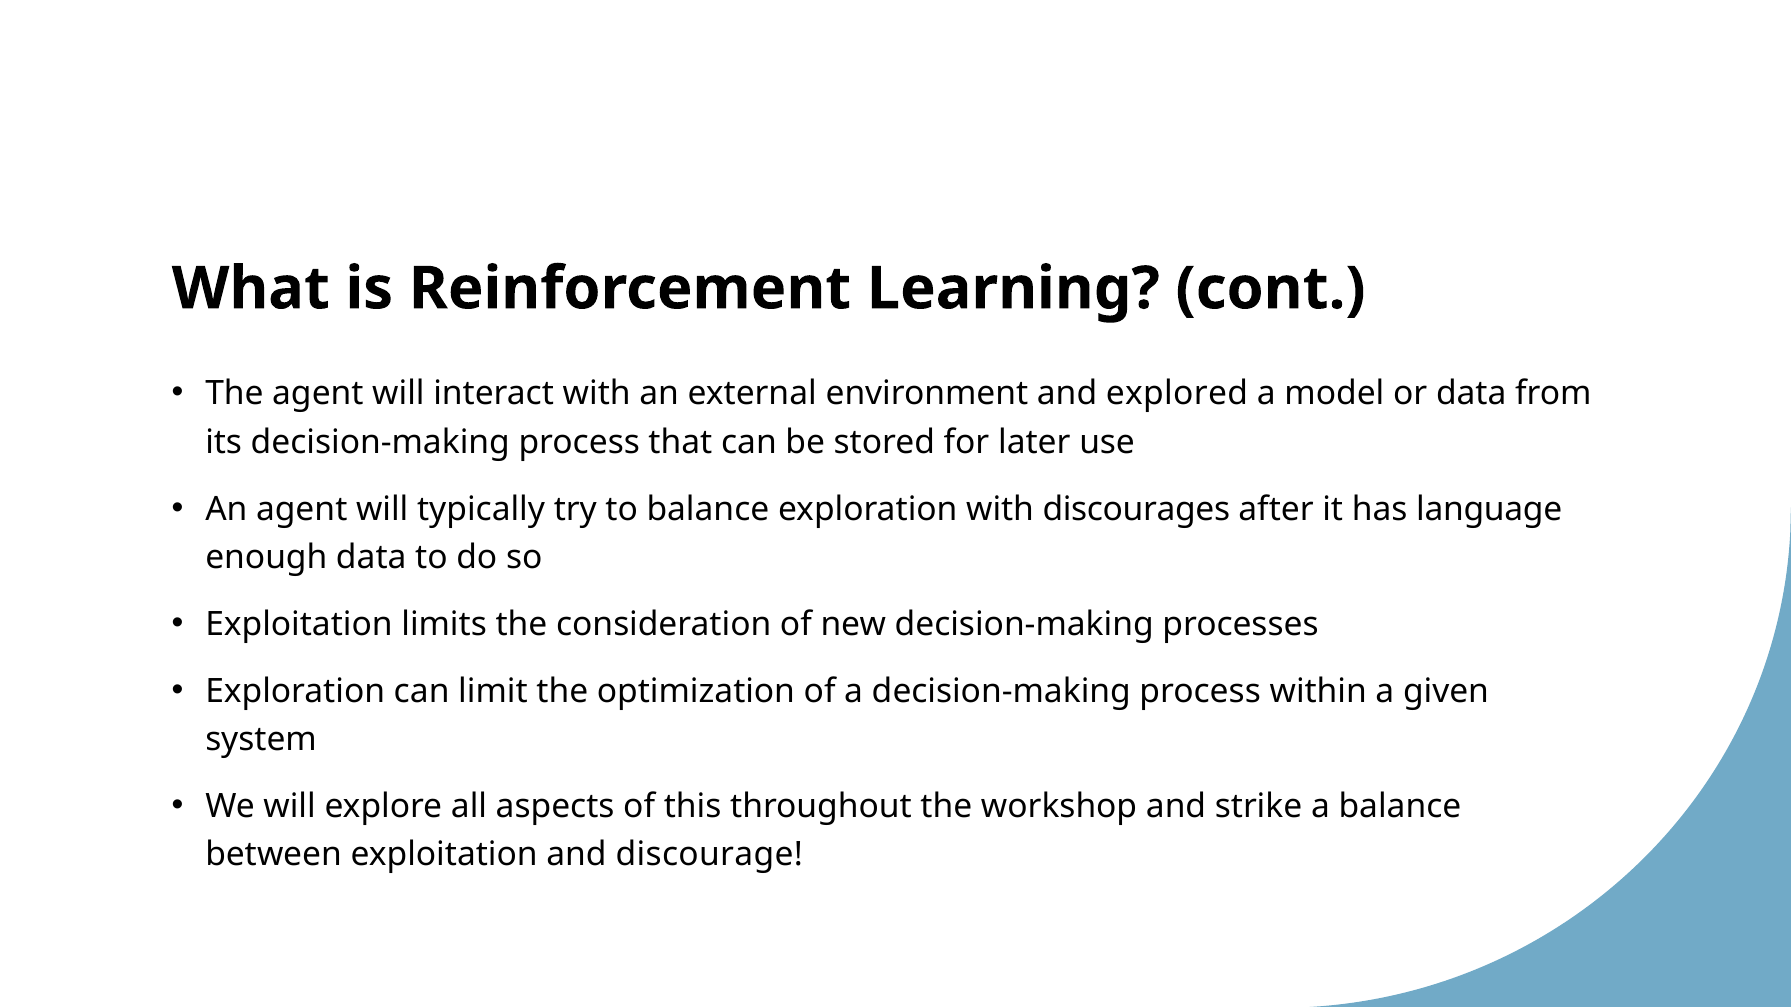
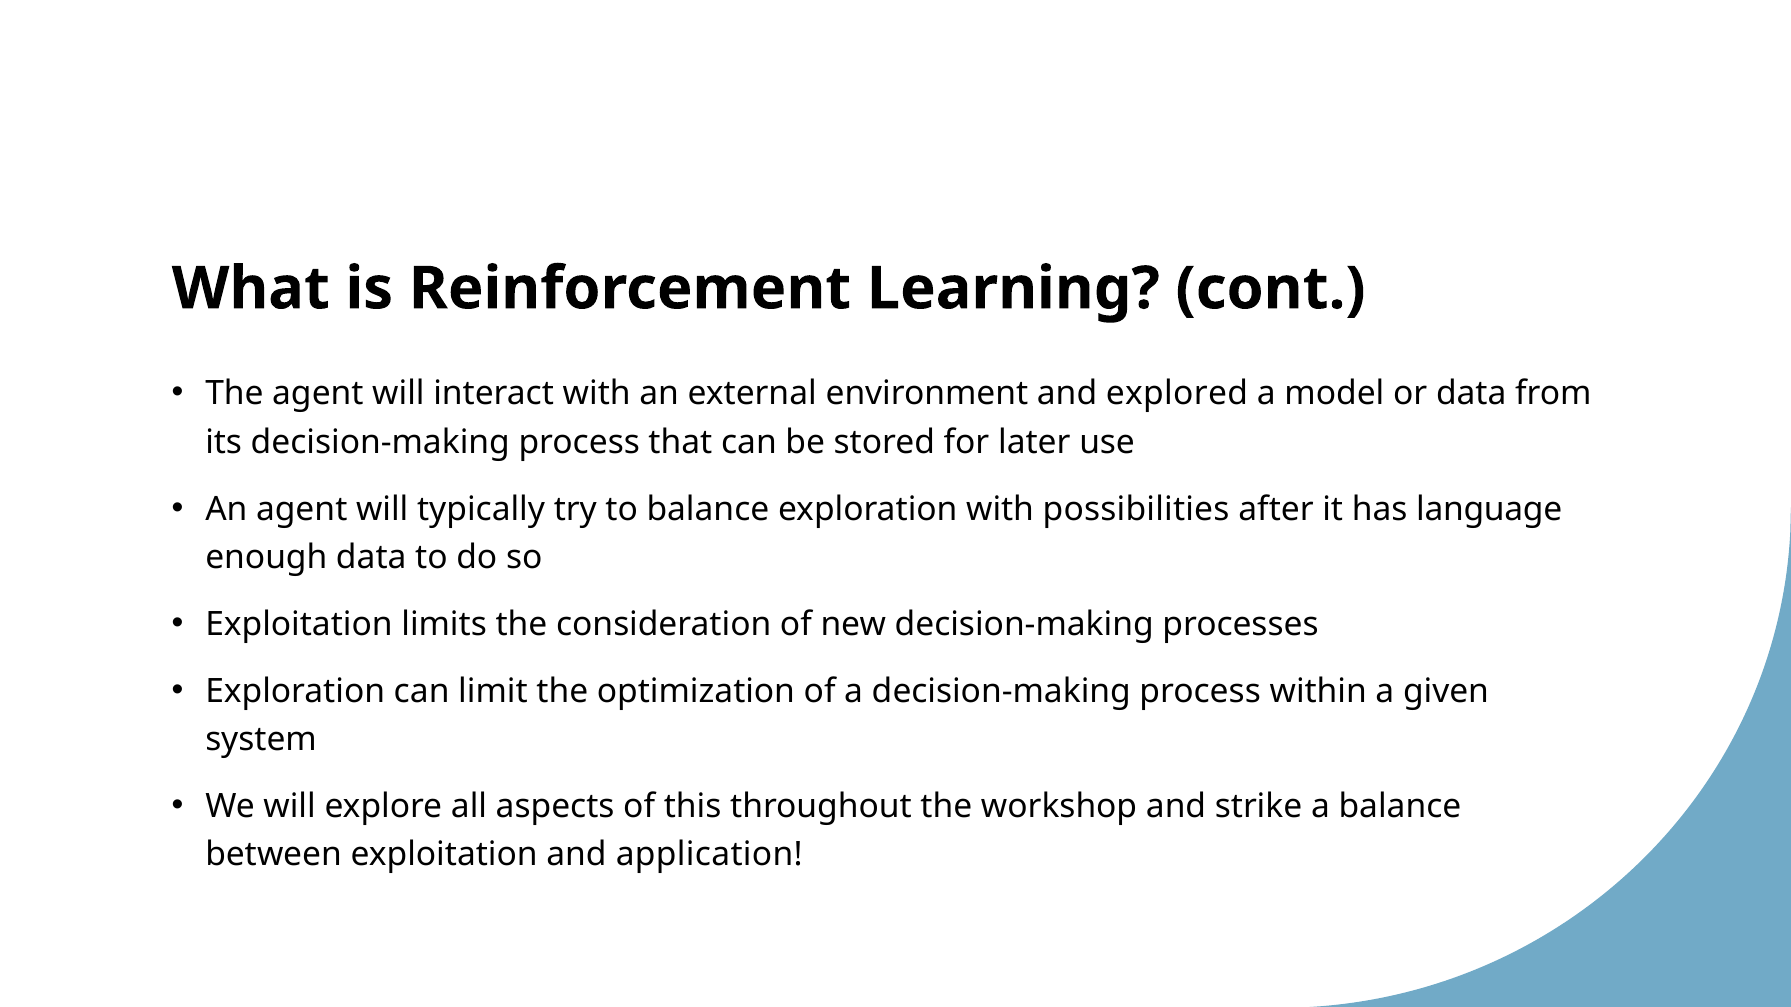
discourages: discourages -> possibilities (1136, 509)
discourage: discourage -> application (709, 855)
